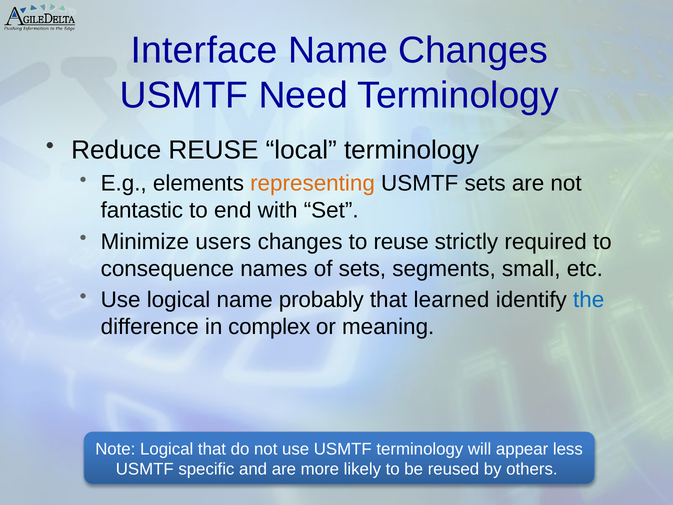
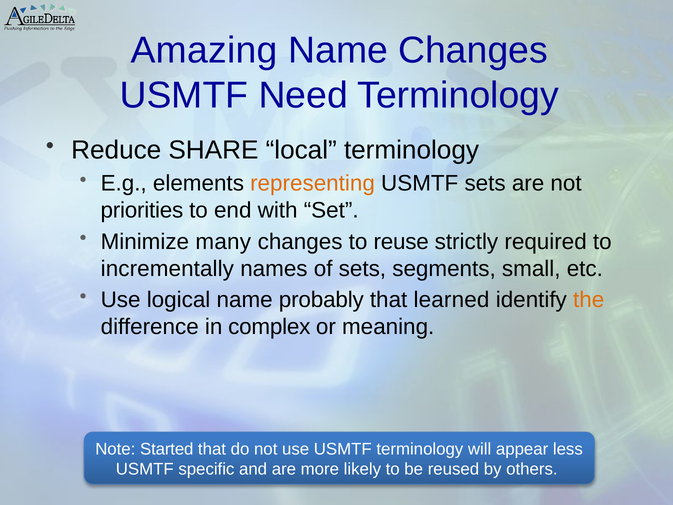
Interface: Interface -> Amazing (204, 50)
Reduce REUSE: REUSE -> SHARE (213, 150)
fantastic: fantastic -> priorities (142, 210)
users: users -> many (223, 242)
consequence: consequence -> incrementally (167, 269)
the colour: blue -> orange (589, 300)
Note Logical: Logical -> Started (167, 449)
